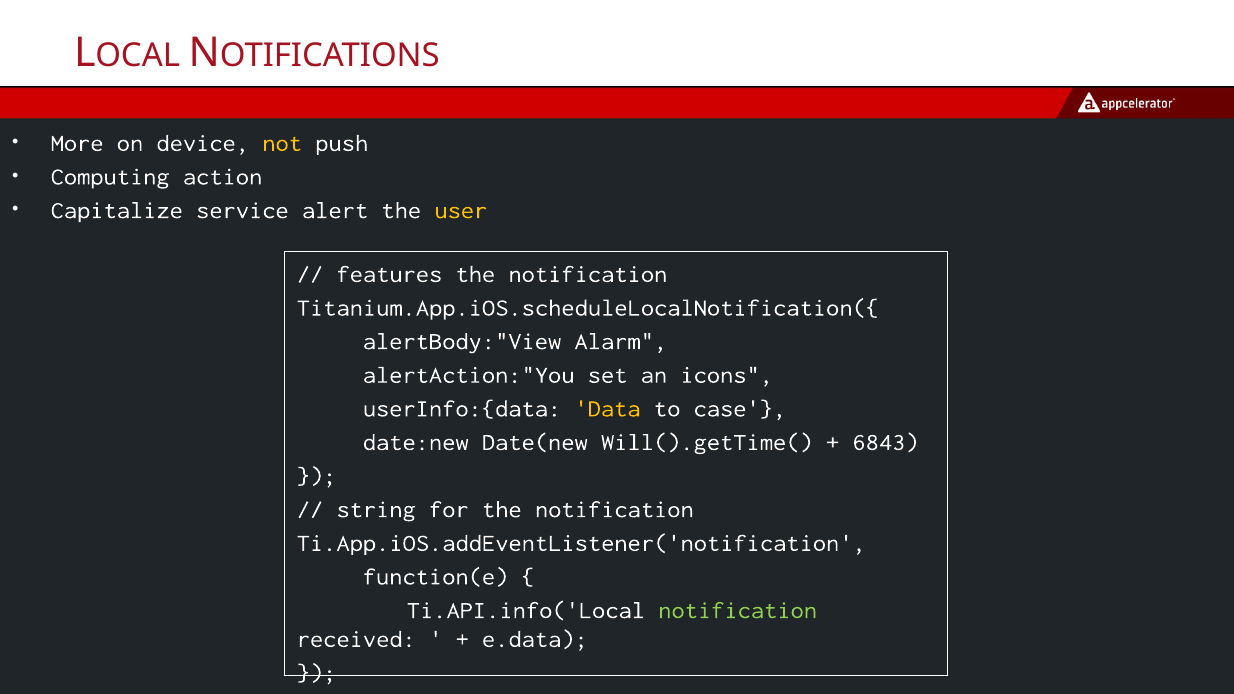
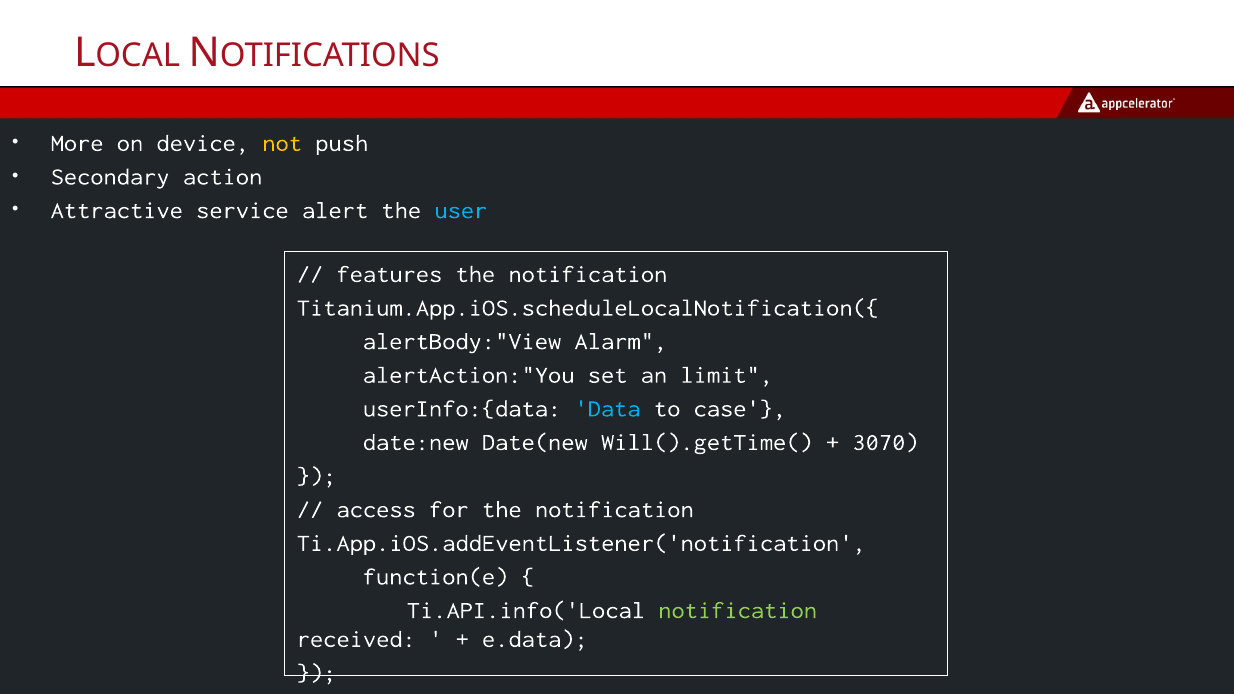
Computing: Computing -> Secondary (110, 177)
Capitalize: Capitalize -> Attractive (117, 210)
user colour: yellow -> light blue (461, 210)
icons: icons -> limit (727, 375)
Data colour: yellow -> light blue (608, 409)
6843: 6843 -> 3070 (885, 442)
string: string -> access (376, 509)
